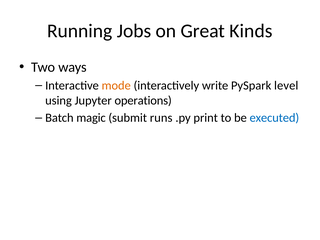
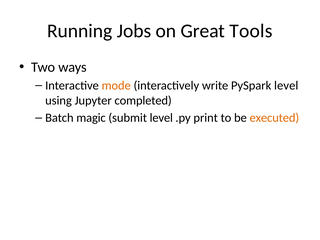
Kinds: Kinds -> Tools (251, 31)
operations: operations -> completed (143, 100)
submit runs: runs -> level (161, 118)
executed colour: blue -> orange (274, 118)
